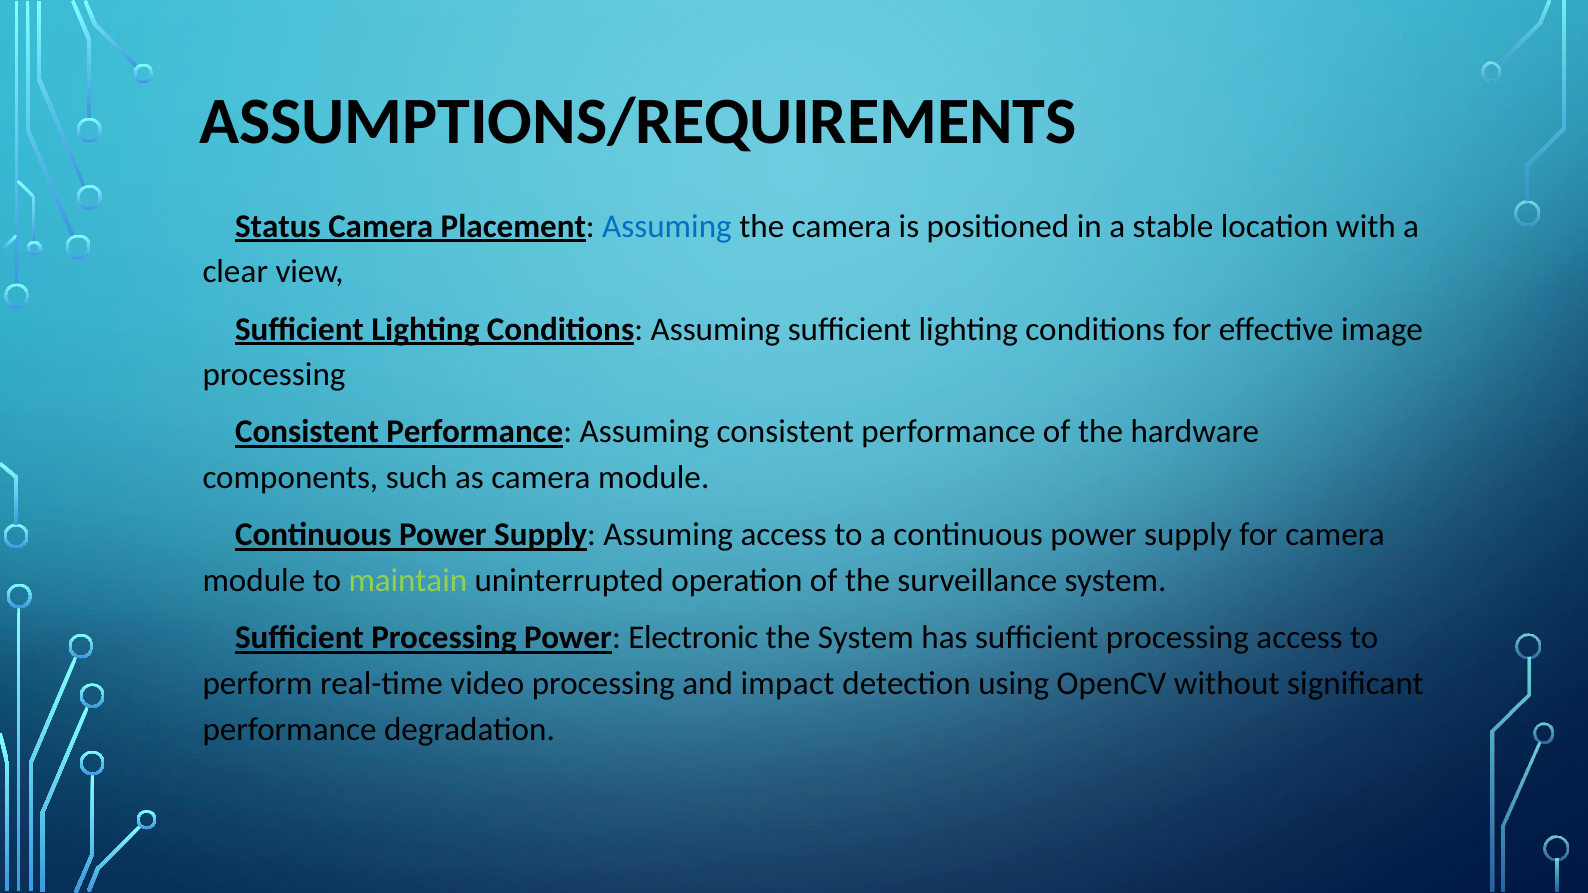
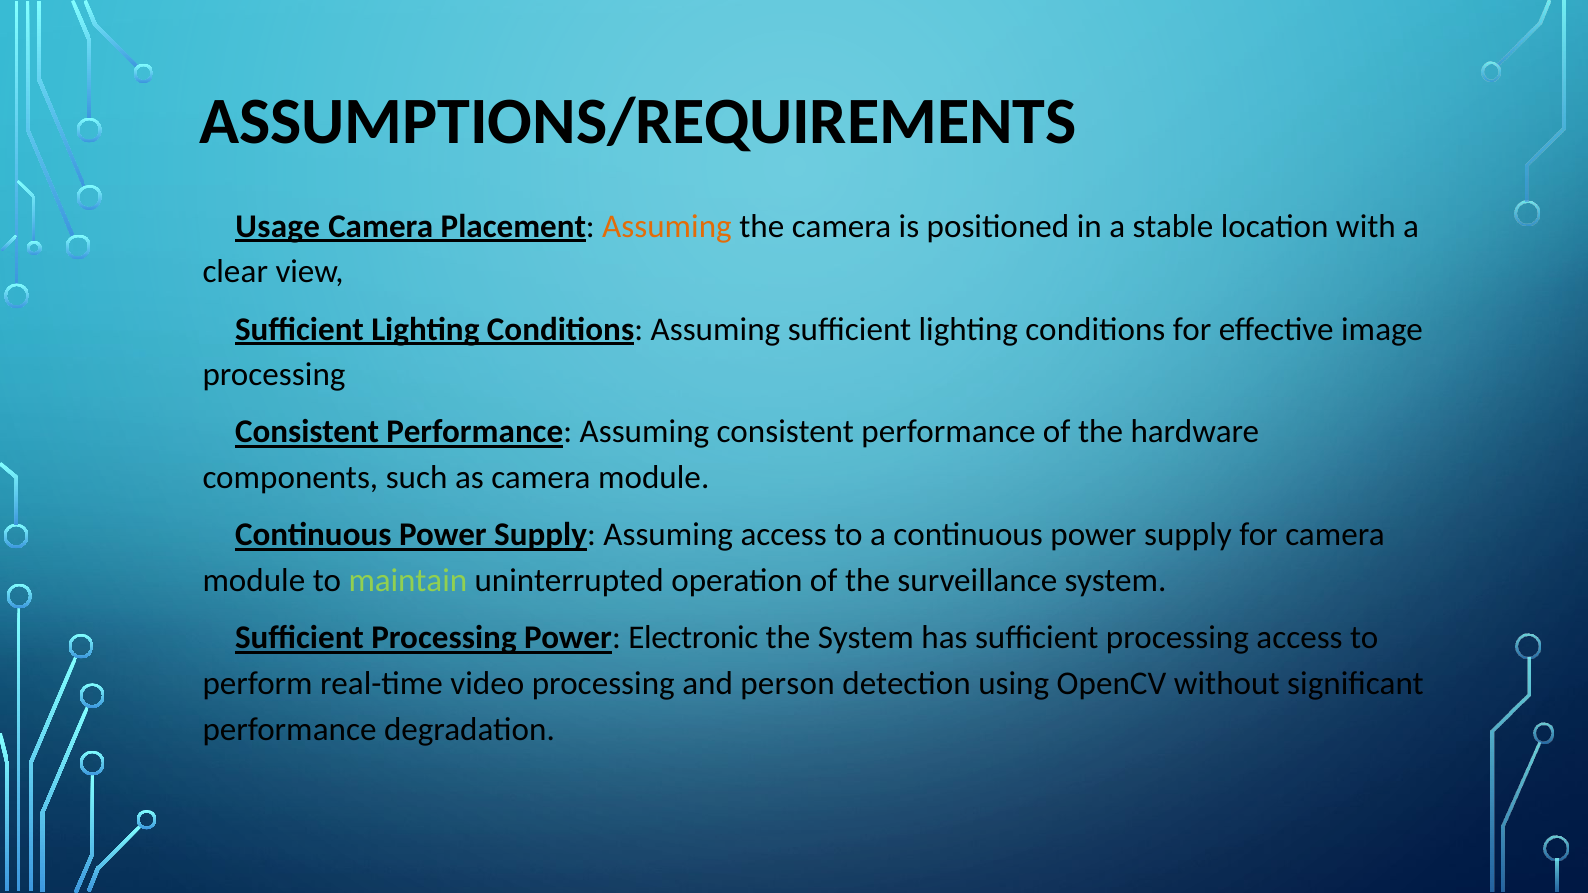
Status: Status -> Usage (278, 226)
Assuming colour: blue -> orange (667, 226)
impact: impact -> person (788, 684)
